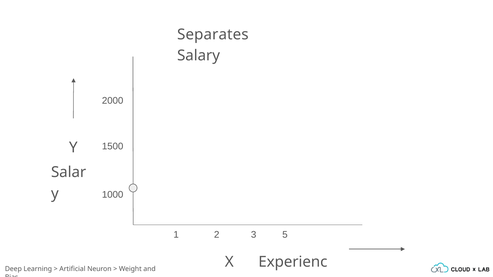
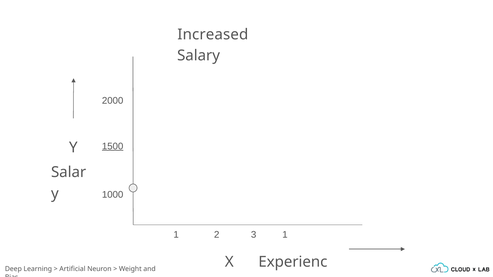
Separates: Separates -> Increased (213, 34)
1500 underline: none -> present (113, 146)
3 5: 5 -> 1 (285, 235)
